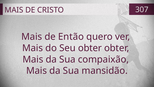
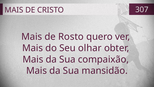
Então: Então -> Rosto (71, 37)
Seu obter: obter -> olhar (90, 48)
